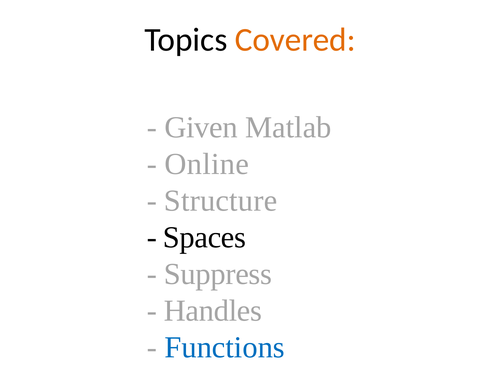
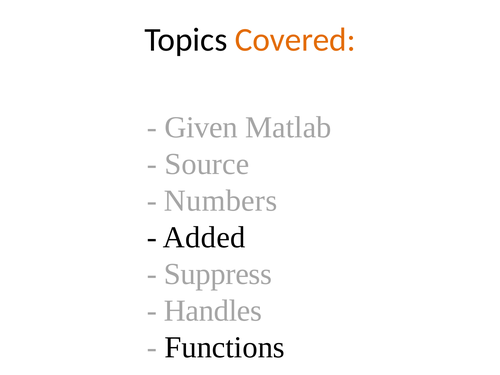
Online: Online -> Source (207, 164)
Structure: Structure -> Numbers (221, 201)
Spaces: Spaces -> Added (204, 238)
Functions colour: blue -> black (225, 347)
